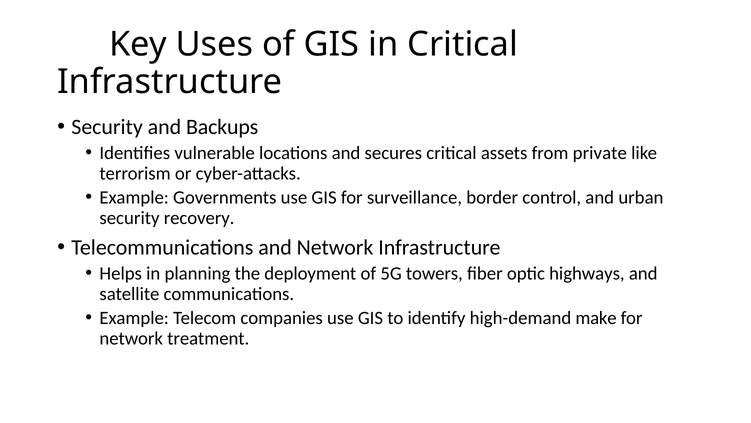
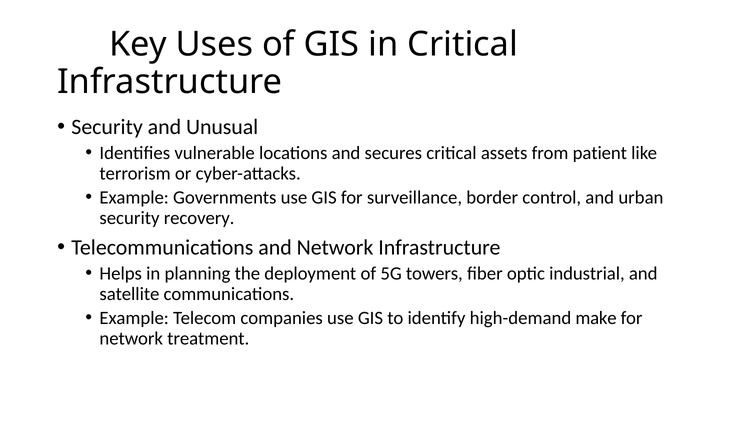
Backups: Backups -> Unusual (222, 127)
private: private -> patient (600, 153)
highways: highways -> industrial (587, 273)
